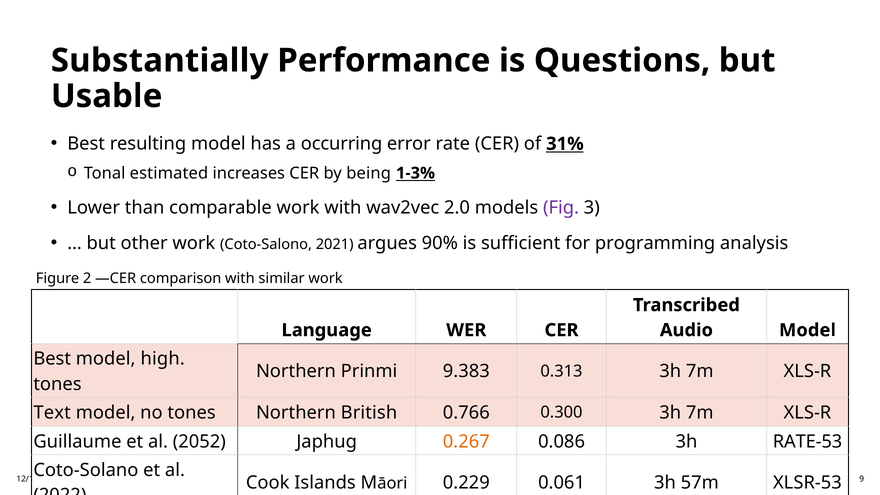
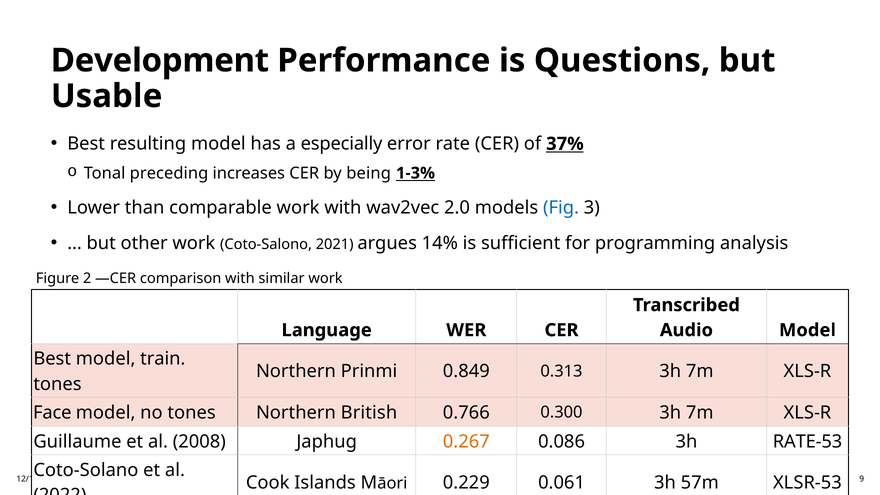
Substantially: Substantially -> Development (160, 61)
occurring: occurring -> especially (342, 144)
31%: 31% -> 37% (565, 144)
estimated: estimated -> preceding (169, 173)
Fig colour: purple -> blue (561, 208)
90%: 90% -> 14% (440, 243)
high: high -> train (163, 359)
9.383: 9.383 -> 0.849 (466, 371)
Text: Text -> Face (52, 413)
2052: 2052 -> 2008 (199, 441)
